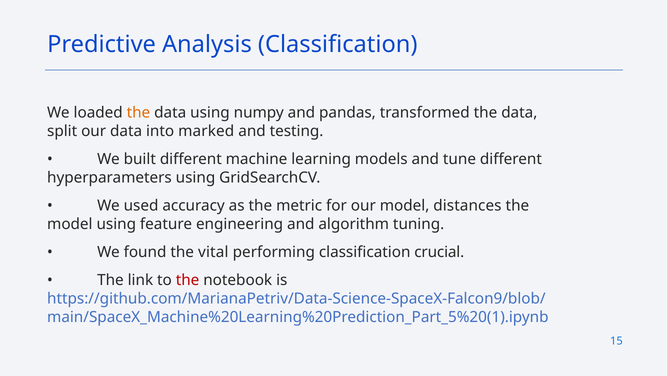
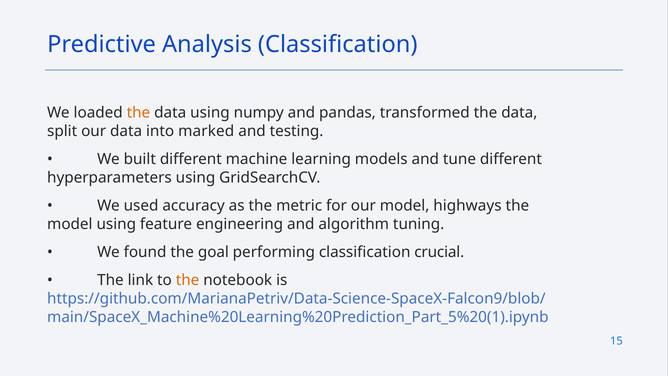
distances: distances -> highways (467, 206)
vital: vital -> goal (213, 252)
the colour: red -> orange (188, 280)
